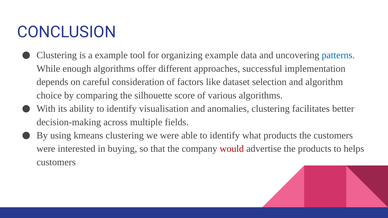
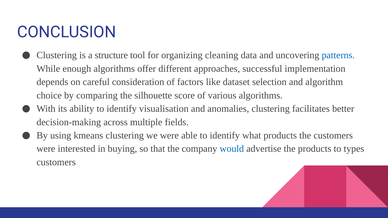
a example: example -> structure (111, 55)
organizing example: example -> cleaning (222, 55)
would colour: red -> blue (232, 149)
helps: helps -> types (354, 149)
